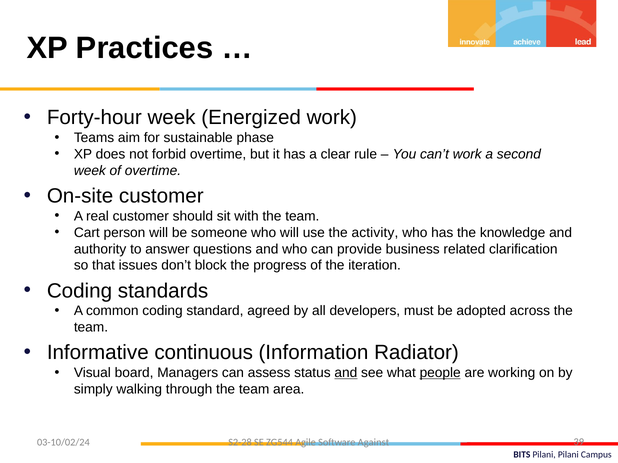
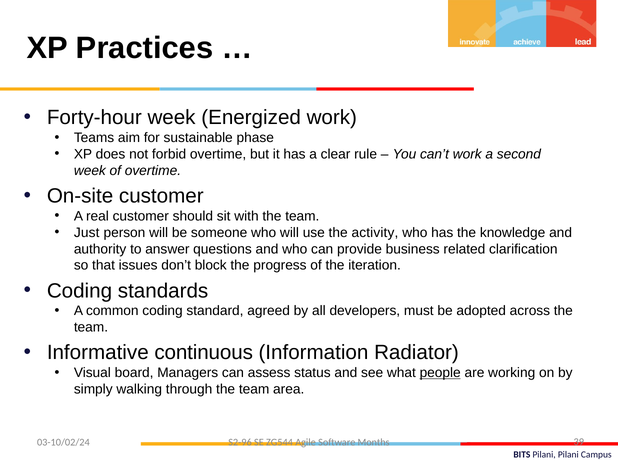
Cart: Cart -> Just (87, 233)
and underline: present -> none (346, 373)
S2-28: S2-28 -> S2-96 (240, 443)
Against: Against -> Months (374, 443)
